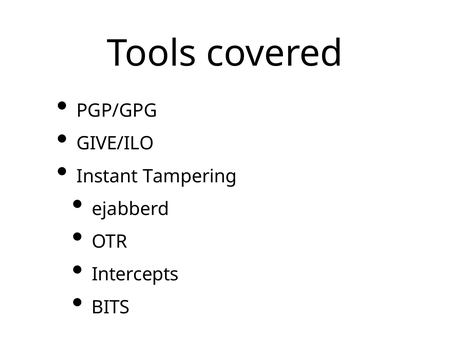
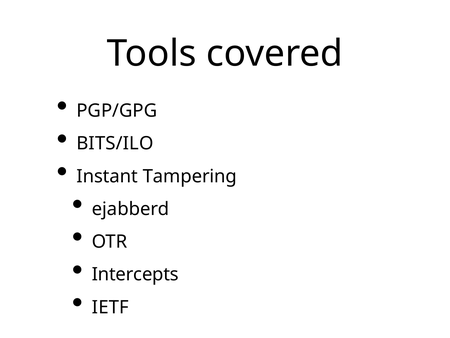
GIVE/ILO: GIVE/ILO -> BITS/ILO (115, 143)
BITS: BITS -> IETF (110, 307)
